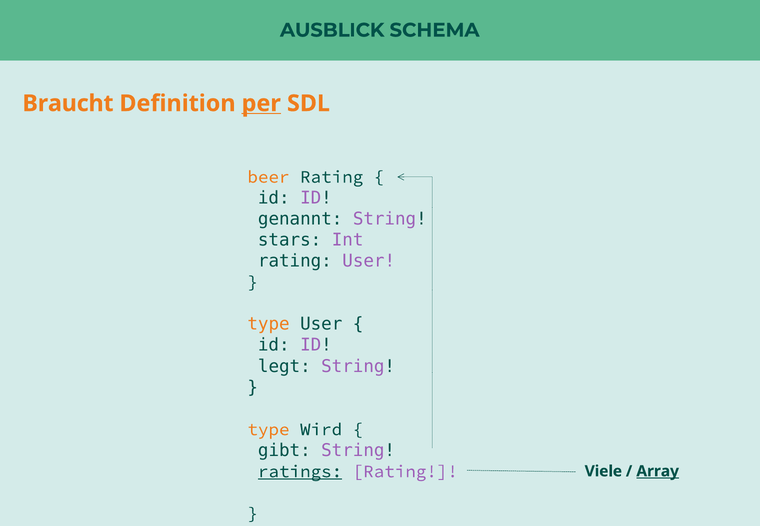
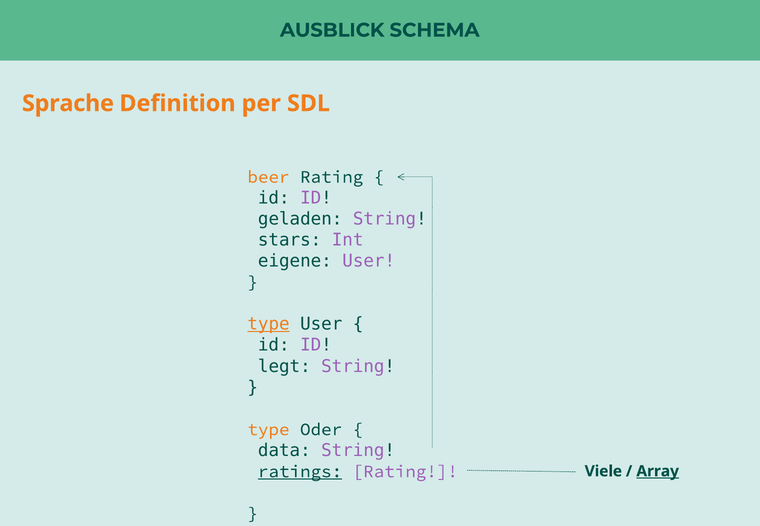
Braucht: Braucht -> Sprache (68, 103)
per underline: present -> none (261, 103)
genannt: genannt -> geladen (300, 219)
rating: rating -> eigene (295, 261)
type underline: none -> present (269, 324)
Wird: Wird -> Oder (321, 429)
gibt: gibt -> data (284, 451)
